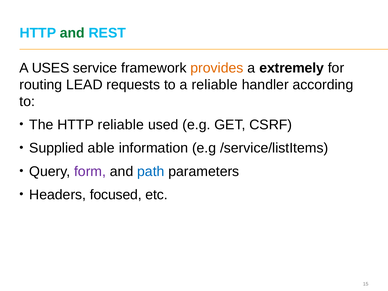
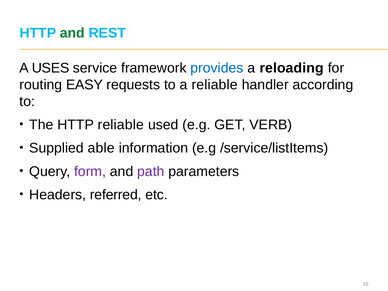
provides colour: orange -> blue (217, 68)
extremely: extremely -> reloading (292, 68)
LEAD: LEAD -> EASY (84, 85)
CSRF: CSRF -> VERB (271, 125)
path colour: blue -> purple (151, 171)
focused: focused -> referred (116, 195)
